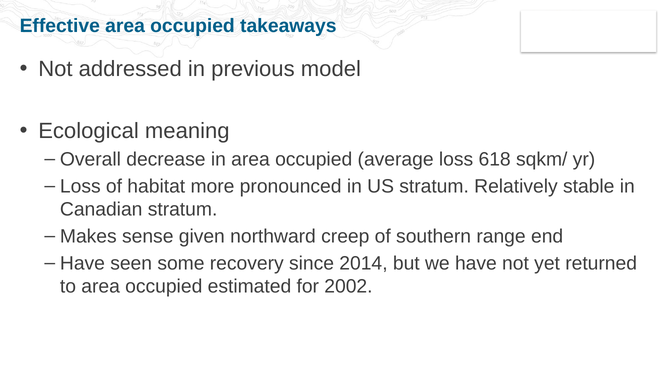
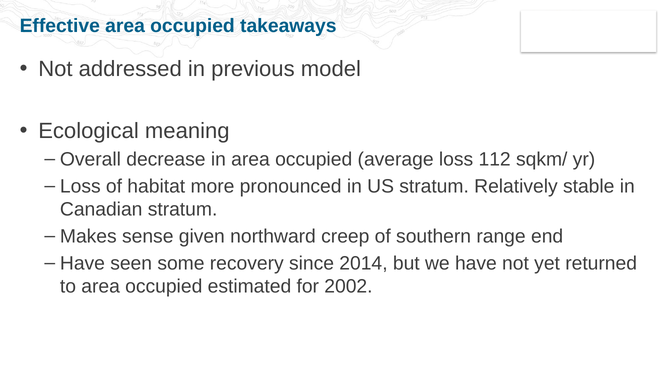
618: 618 -> 112 (495, 160)
